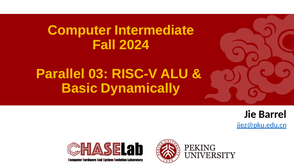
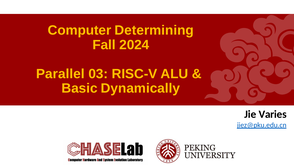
Intermediate: Intermediate -> Determining (154, 30)
Barrel: Barrel -> Varies (273, 115)
